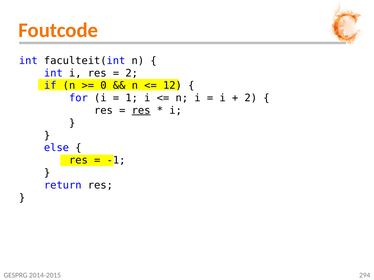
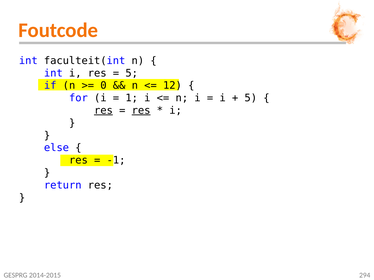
2: 2 -> 5 (132, 73)
2: 2 -> 5 (251, 98)
res underline: none -> present (103, 111)
